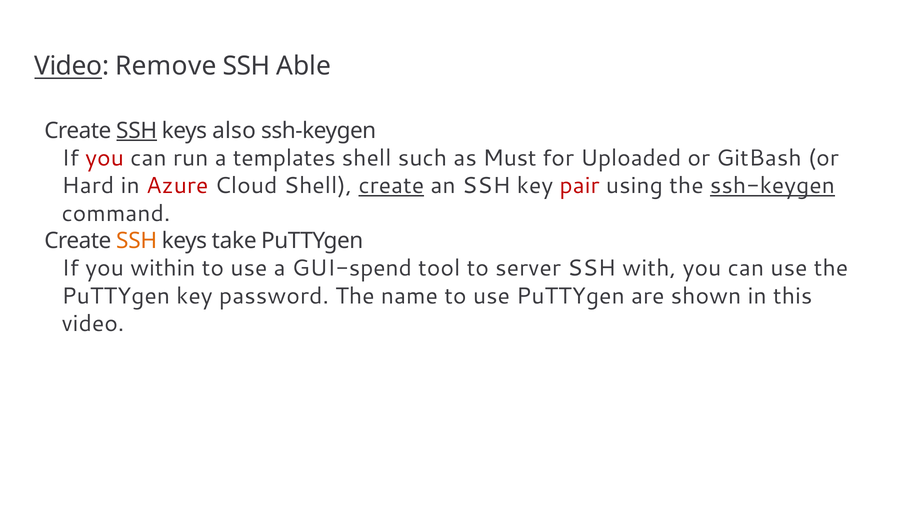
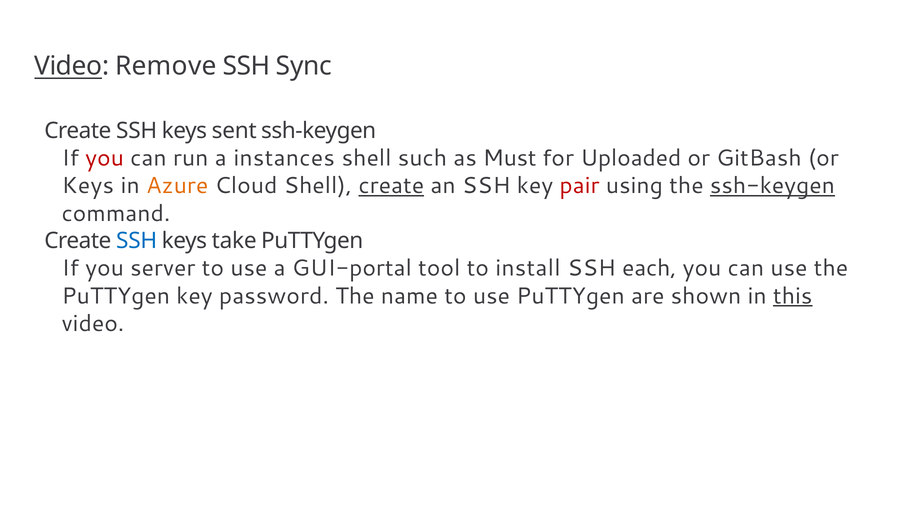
Able: Able -> Sync (304, 66)
SSH underline: present -> none (137, 130)
also: also -> sent (234, 130)
templates: templates -> instances (284, 158)
Hard: Hard -> Keys (88, 186)
Azure colour: red -> orange (177, 186)
SSH colour: orange -> blue (137, 241)
within: within -> server (163, 268)
GUI-spend: GUI-spend -> GUI-portal (352, 268)
server: server -> install (528, 268)
with: with -> each (649, 268)
this underline: none -> present (793, 296)
